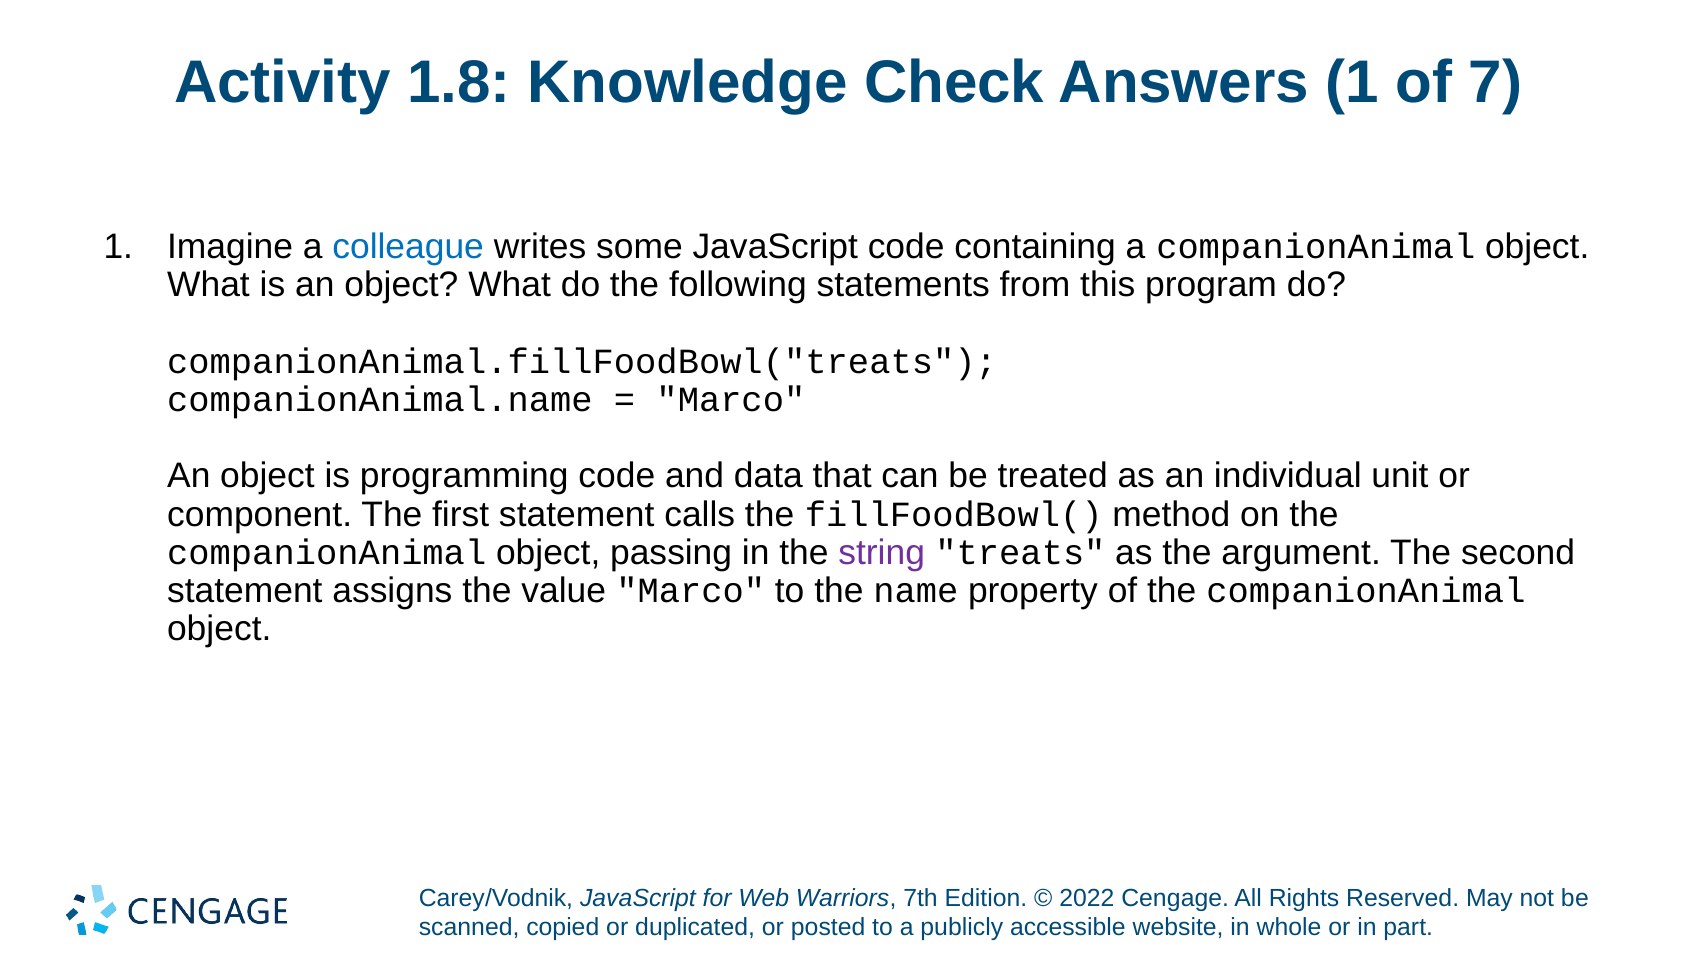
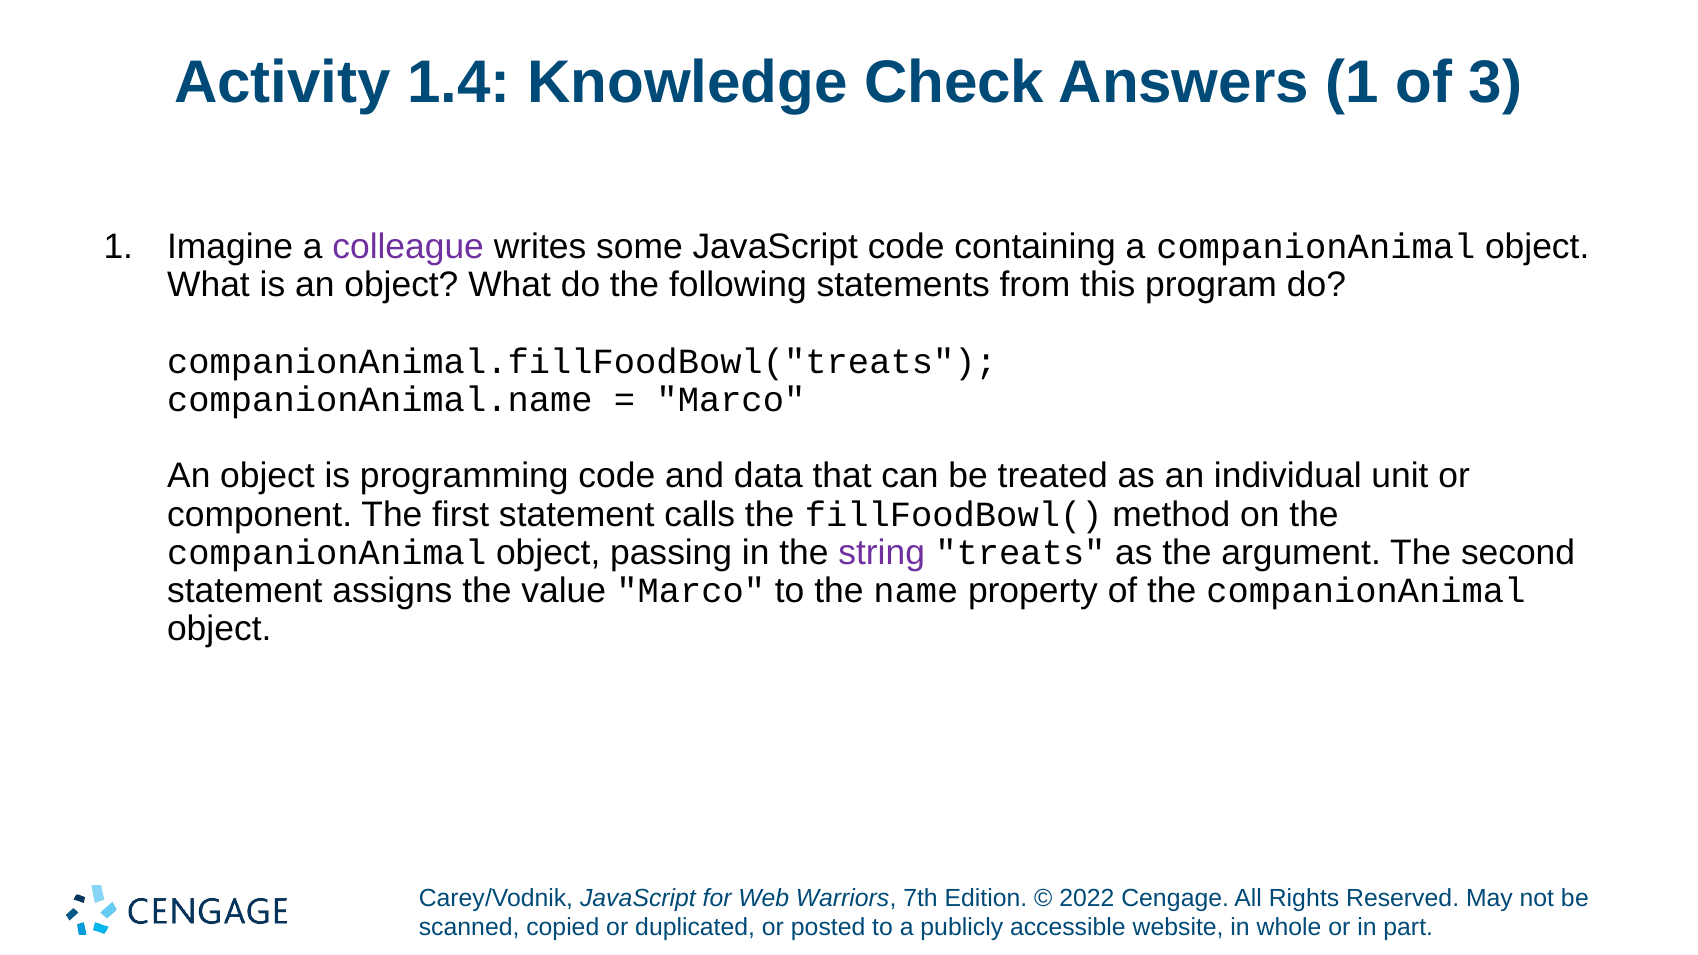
1.8: 1.8 -> 1.4 (459, 83)
7: 7 -> 3 (1495, 83)
colleague colour: blue -> purple (408, 247)
